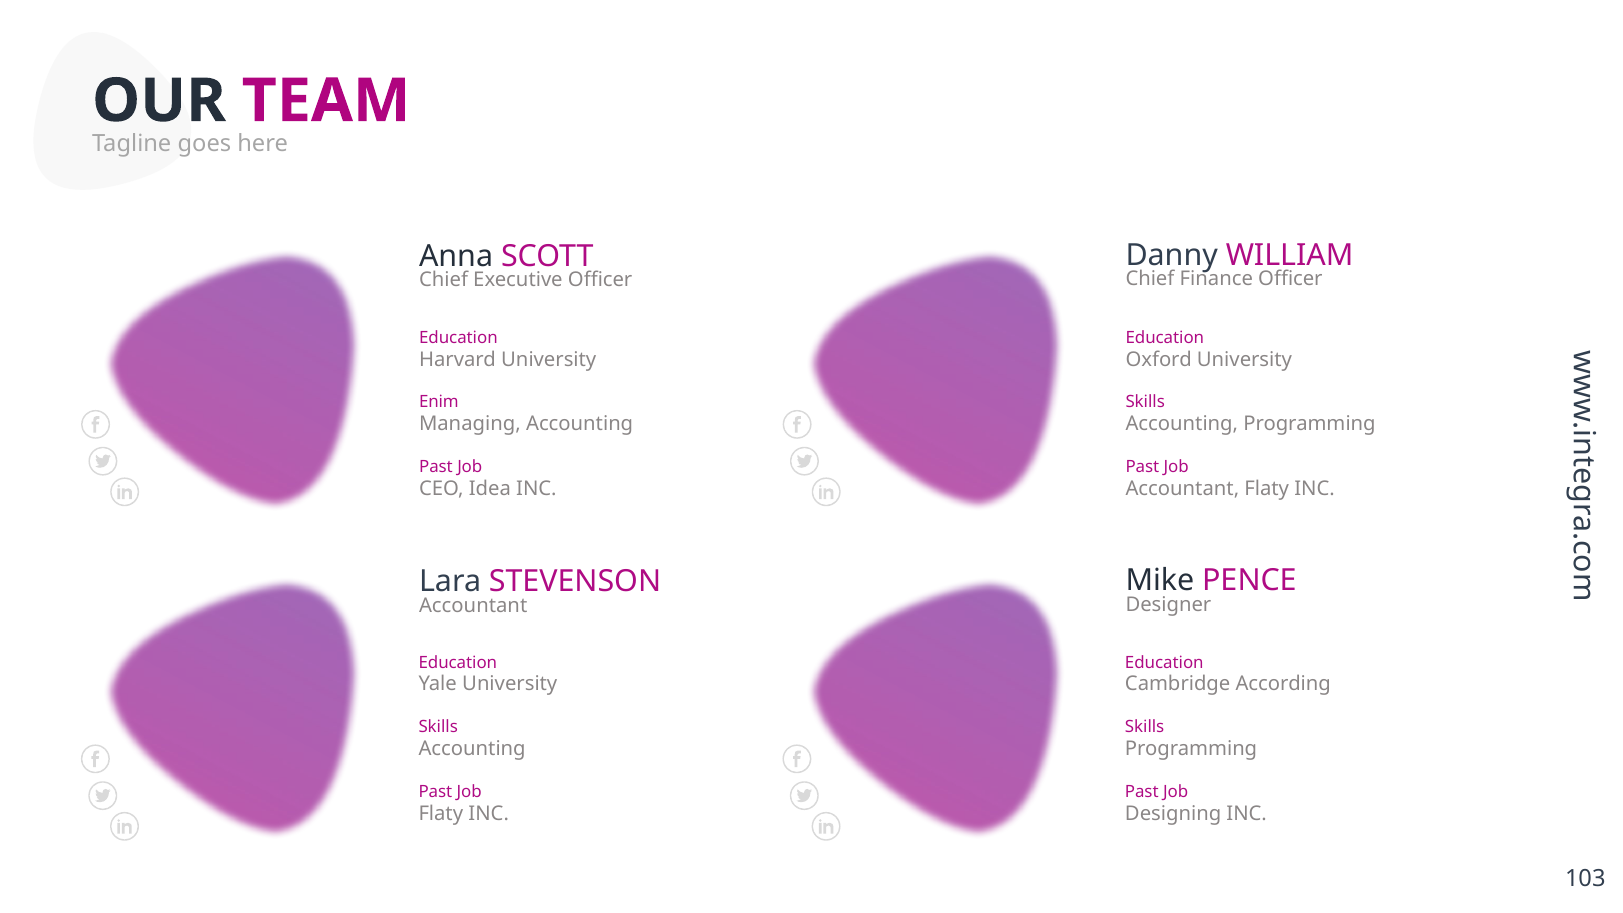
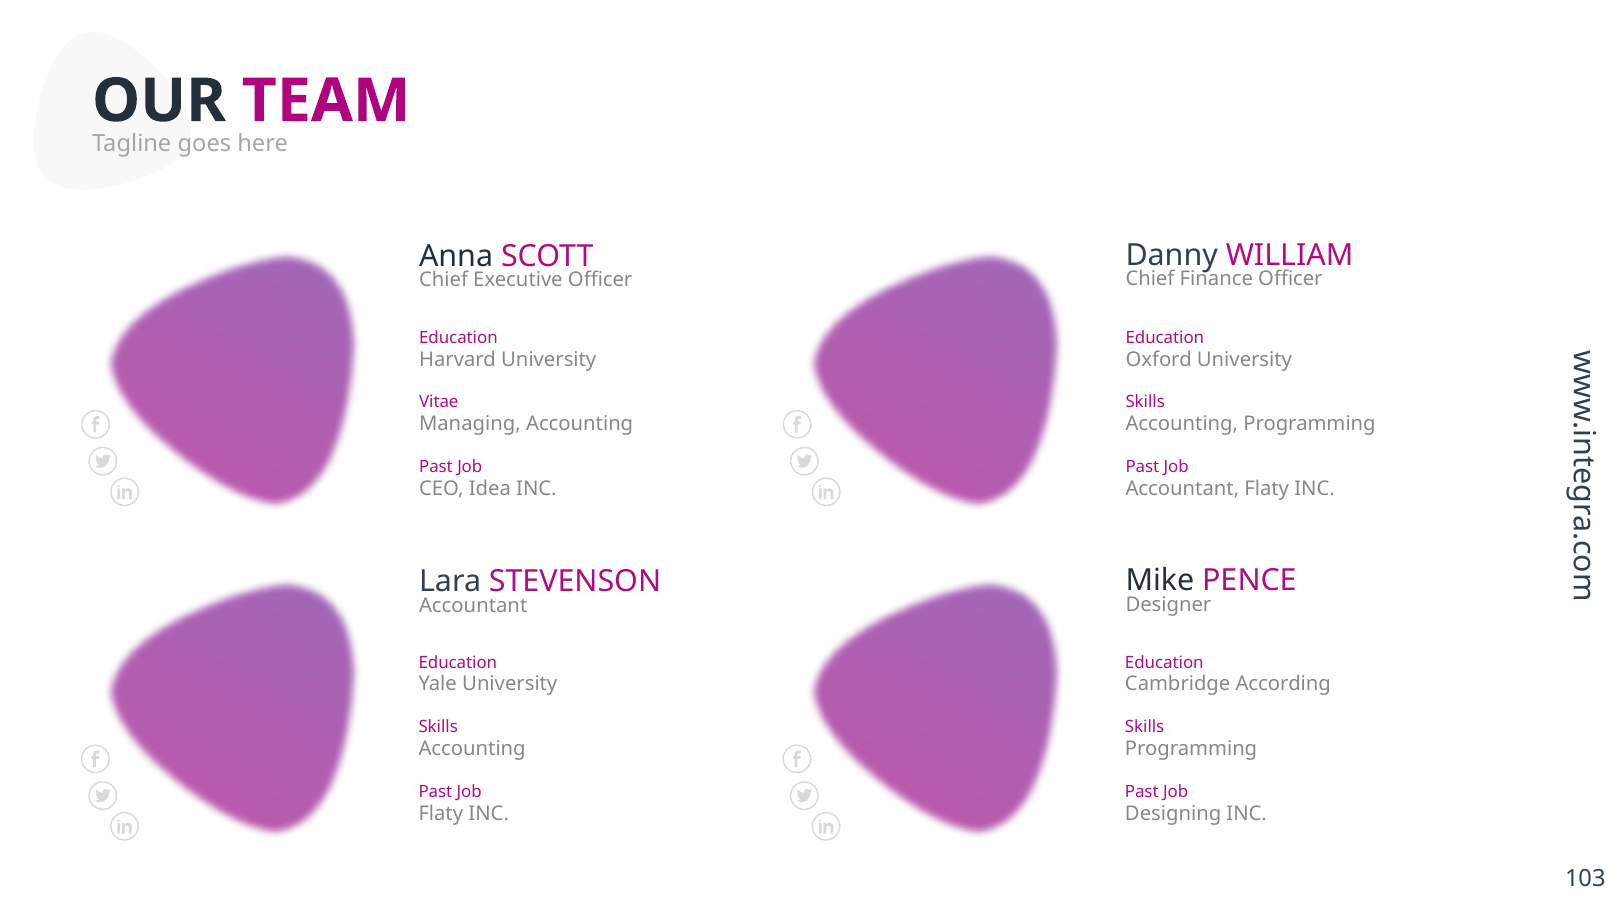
Enim: Enim -> Vitae (439, 402)
